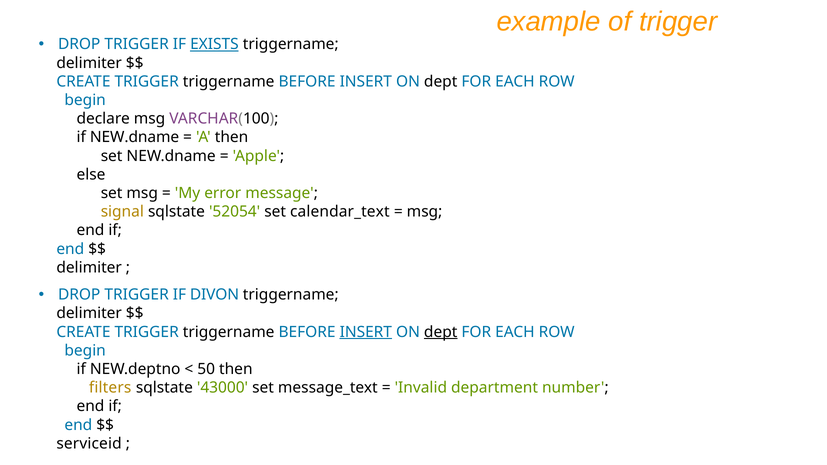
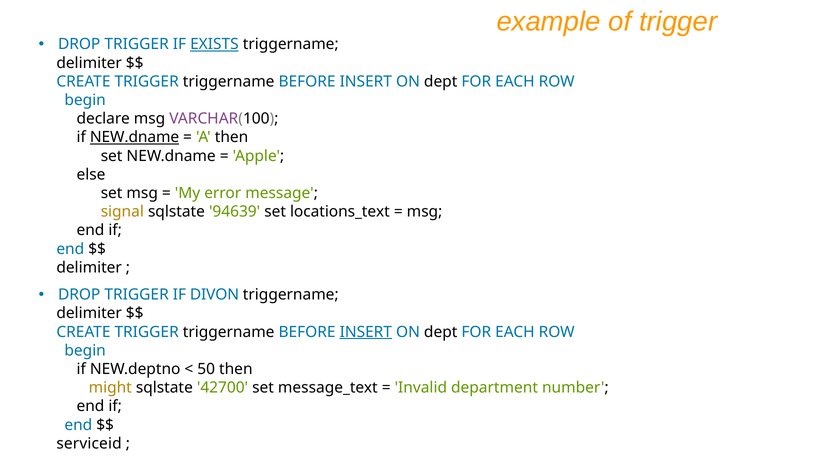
NEW.dname underline: none -> present (135, 137)
52054: 52054 -> 94639 (235, 212)
calendar_text: calendar_text -> locations_text (340, 212)
dept underline: present -> none (441, 332)
filters: filters -> might (110, 388)
43000: 43000 -> 42700 (223, 388)
